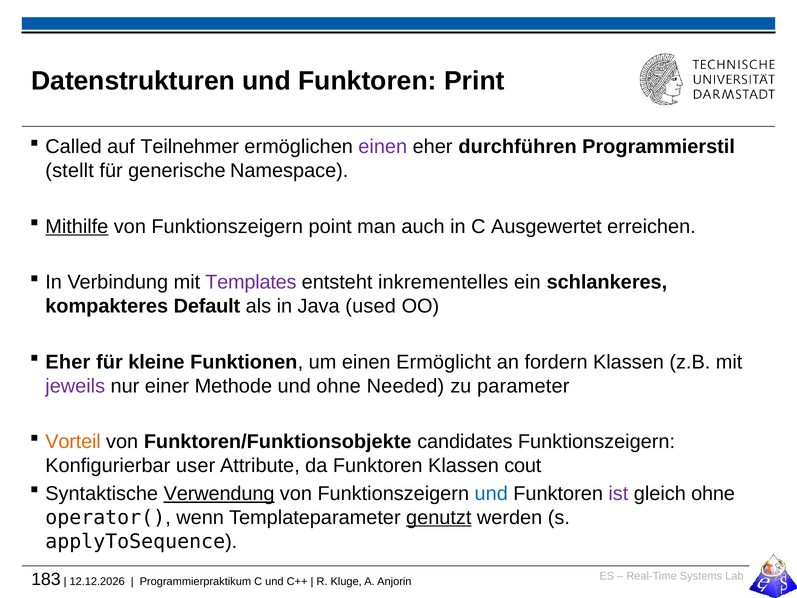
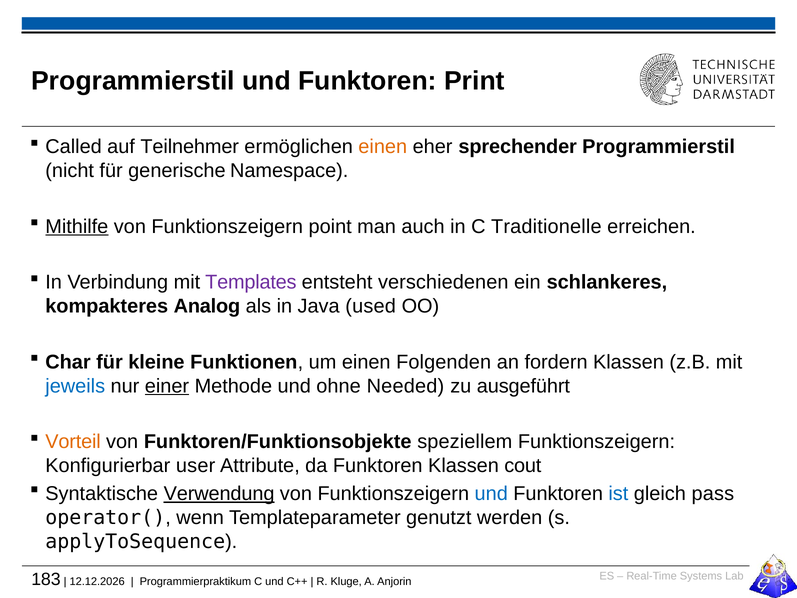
Datenstrukturen: Datenstrukturen -> Programmierstil (133, 81)
einen colour: purple -> orange (383, 147)
durchführen: durchführen -> sprechender (518, 147)
stellt: stellt -> nicht (70, 171)
Ausgewertet: Ausgewertet -> Traditionelle (546, 226)
inkrementelles: inkrementelles -> verschiedenen (443, 282)
Default: Default -> Analog (207, 306)
Eher: Eher -> Char (68, 362)
Ermöglicht: Ermöglicht -> Folgenden (444, 362)
jeweils colour: purple -> blue (75, 386)
einer underline: none -> present (167, 386)
parameter: parameter -> ausgeführt (523, 386)
candidates: candidates -> speziellem (465, 442)
ist colour: purple -> blue (618, 493)
gleich ohne: ohne -> pass (713, 493)
genutzt underline: present -> none (439, 517)
